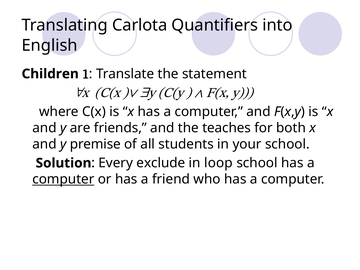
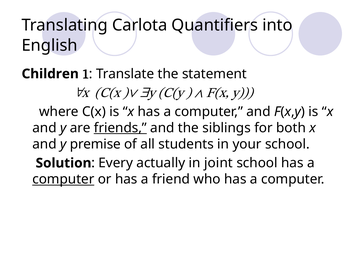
friends underline: none -> present (120, 128)
teaches: teaches -> siblings (227, 128)
exclude: exclude -> actually (161, 163)
loop: loop -> joint (218, 163)
